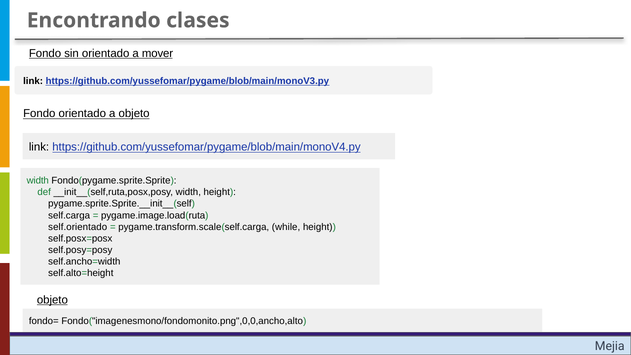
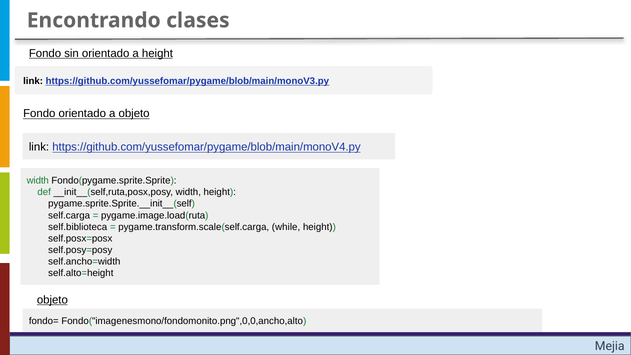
a mover: mover -> height (157, 53)
self.orientado: self.orientado -> self.biblioteca (78, 227)
